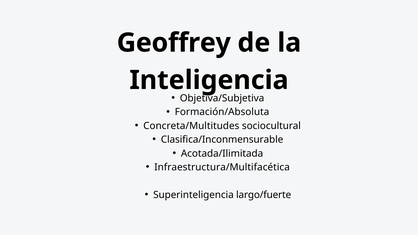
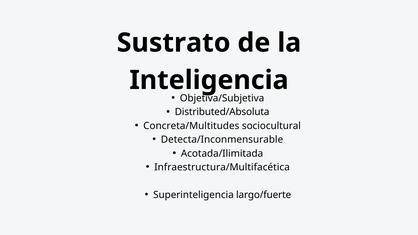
Geoffrey: Geoffrey -> Sustrato (174, 43)
Formación/Absoluta: Formación/Absoluta -> Distributed/Absoluta (222, 112)
Clasifica/Inconmensurable: Clasifica/Inconmensurable -> Detecta/Inconmensurable (222, 140)
